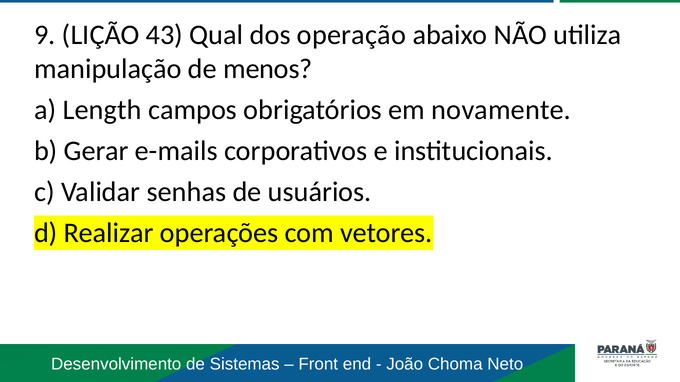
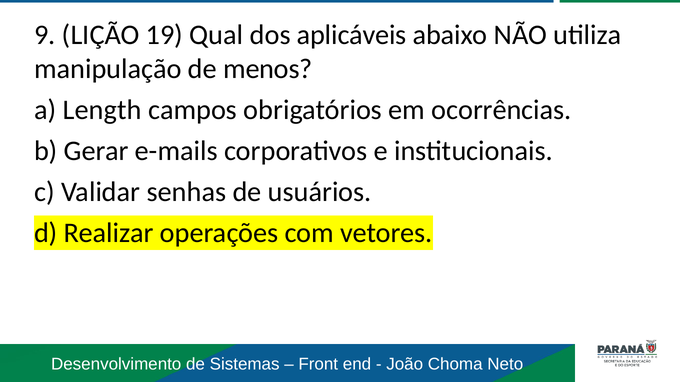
43: 43 -> 19 (164, 35)
operação: operação -> aplicáveis (352, 35)
novamente: novamente -> ocorrências (501, 110)
